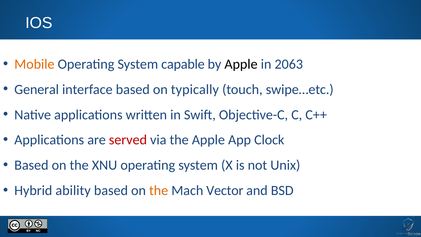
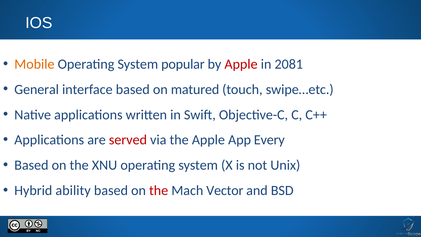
capable: capable -> popular (183, 64)
Apple colour: black -> red (241, 64)
2063: 2063 -> 2081 (289, 64)
typically: typically -> matured (195, 89)
Clock: Clock -> Every (269, 140)
the colour: orange -> red (159, 190)
